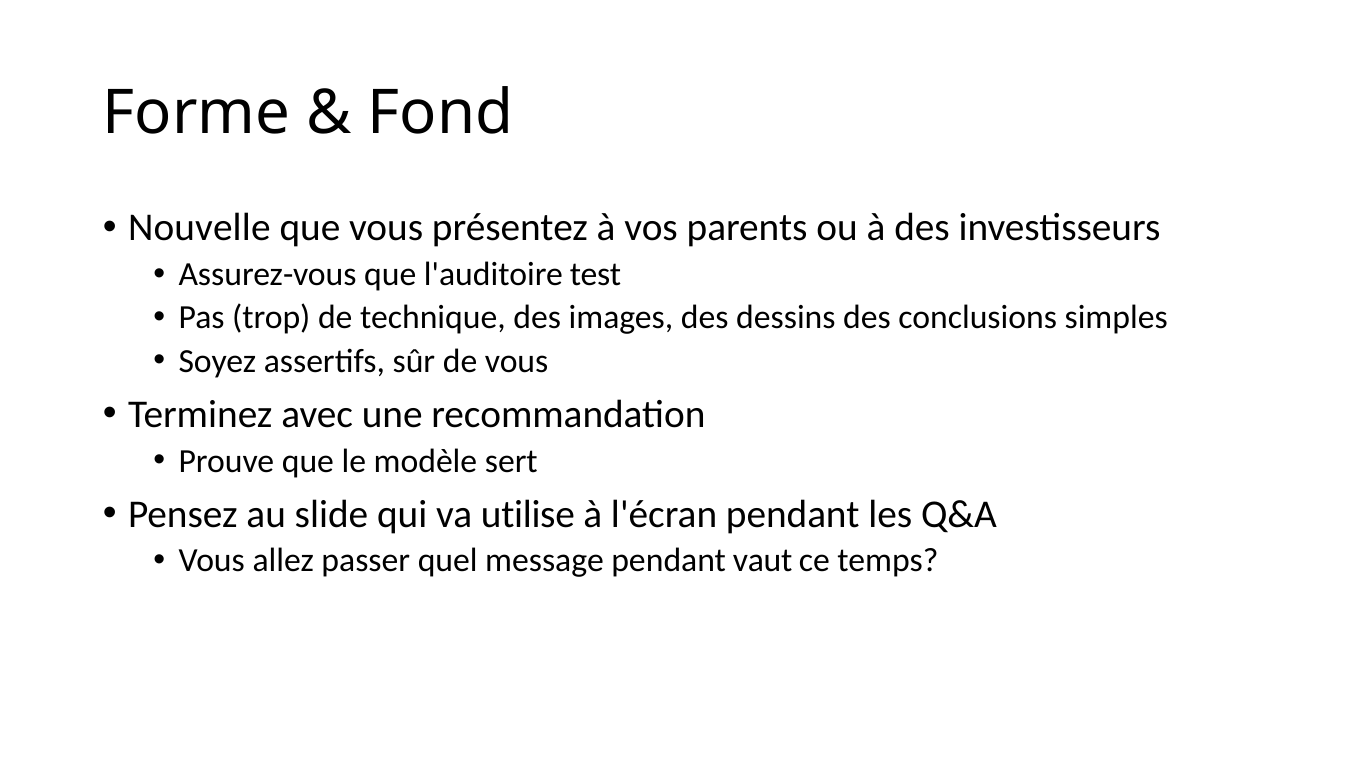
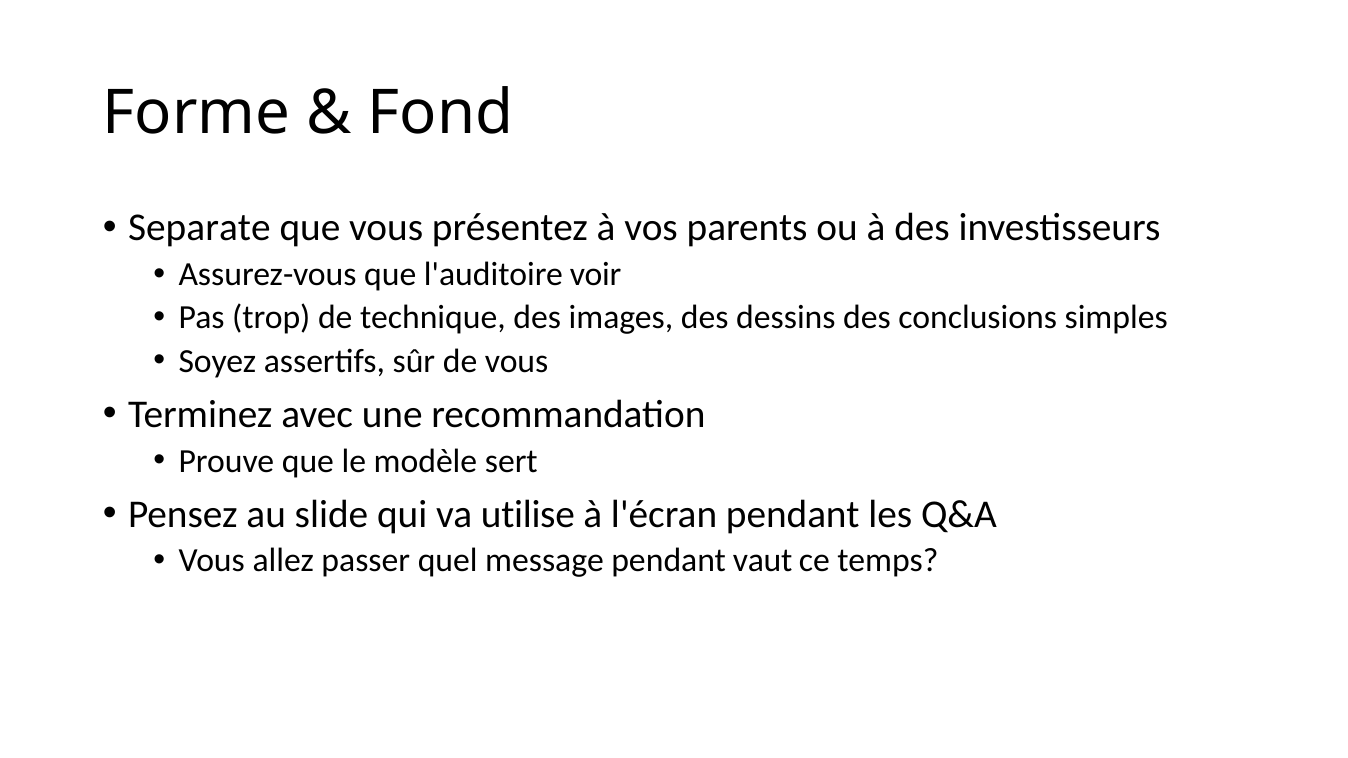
Nouvelle: Nouvelle -> Separate (199, 228)
test: test -> voir (596, 274)
